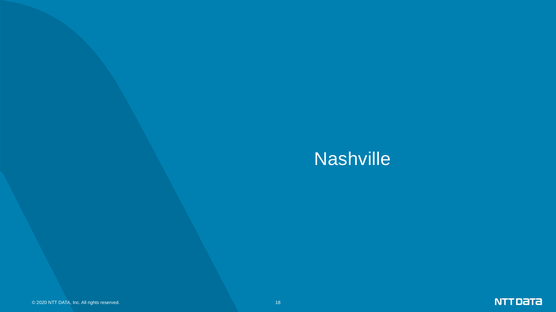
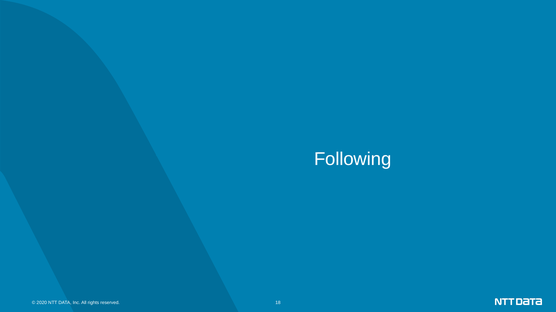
Nashville: Nashville -> Following (353, 159)
